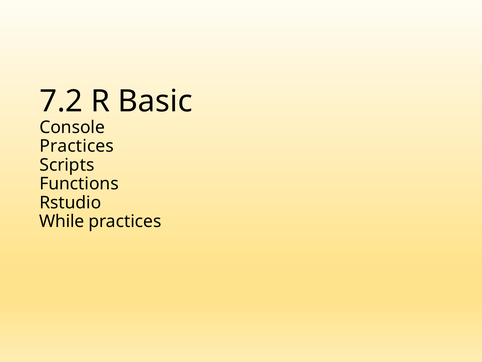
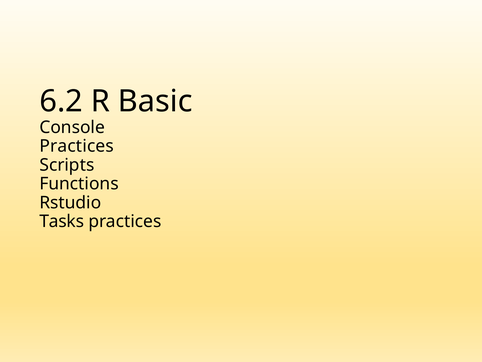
7.2: 7.2 -> 6.2 (61, 101)
While: While -> Tasks (62, 221)
